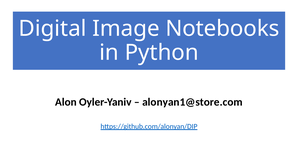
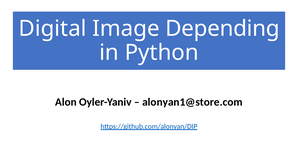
Notebooks: Notebooks -> Depending (222, 29)
